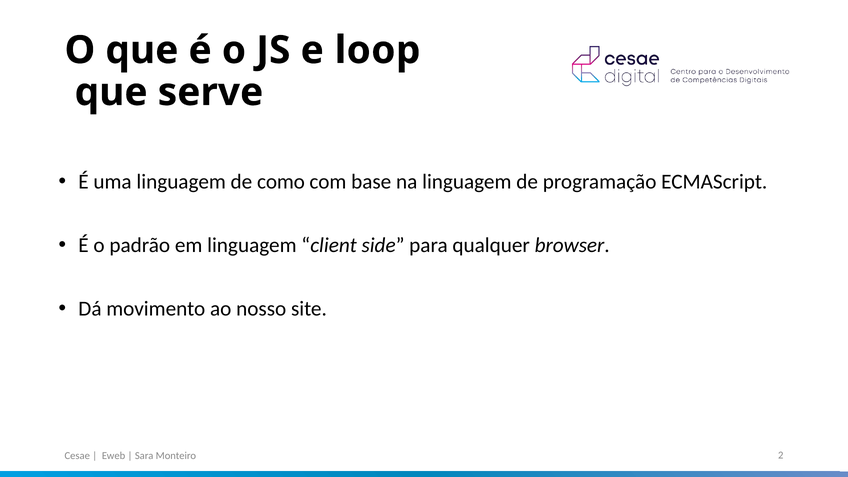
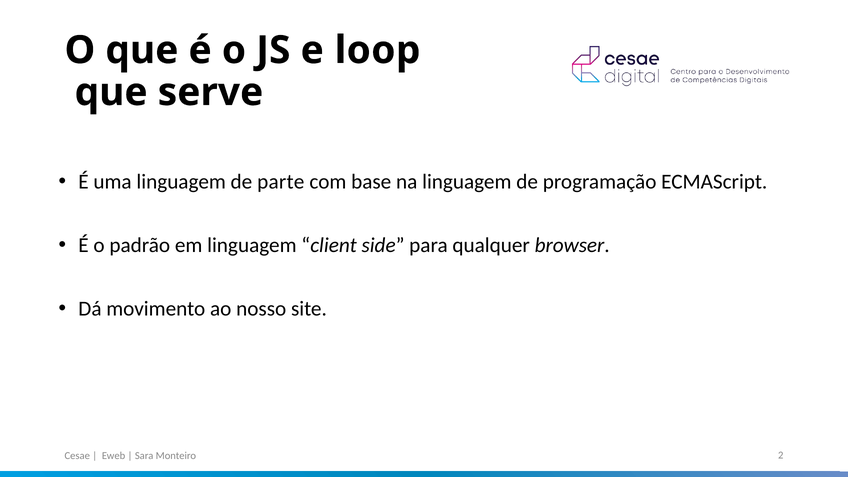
como: como -> parte (281, 182)
